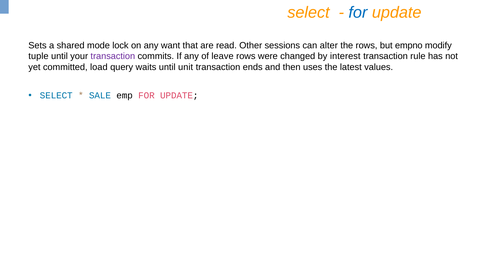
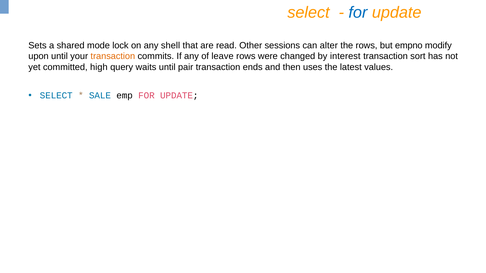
want: want -> shell (171, 45)
tuple: tuple -> upon (39, 56)
transaction colour: purple -> orange (113, 56)
rule: rule -> sort (418, 56)
load: load -> high (99, 67)
unit: unit -> pair (186, 67)
